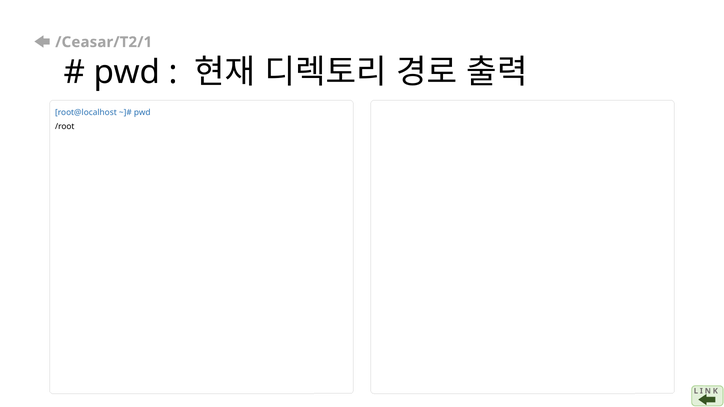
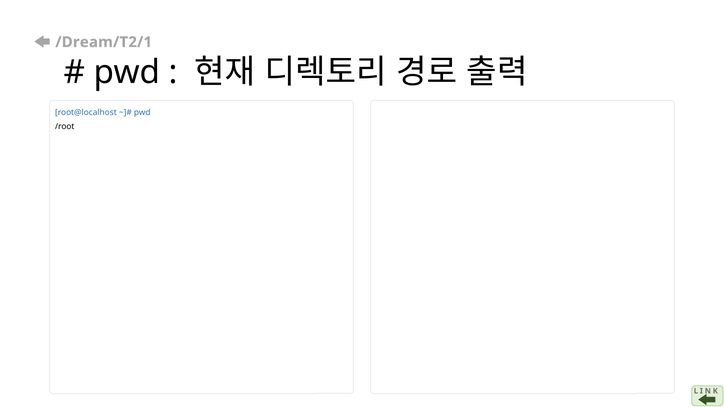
/Ceasar/T2/1: /Ceasar/T2/1 -> /Dream/T2/1 (104, 42)
